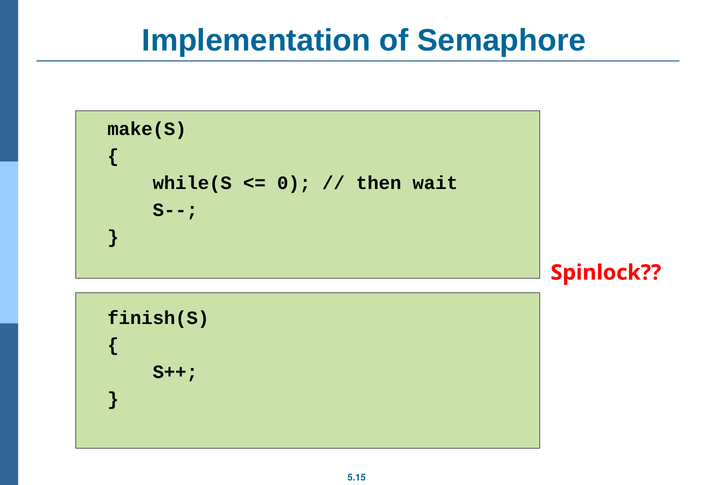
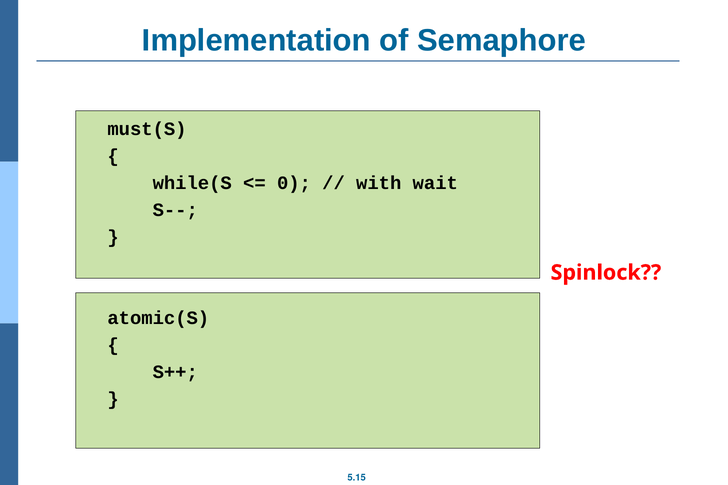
make(S: make(S -> must(S (147, 129)
then: then -> with (379, 183)
finish(S: finish(S -> atomic(S (158, 318)
